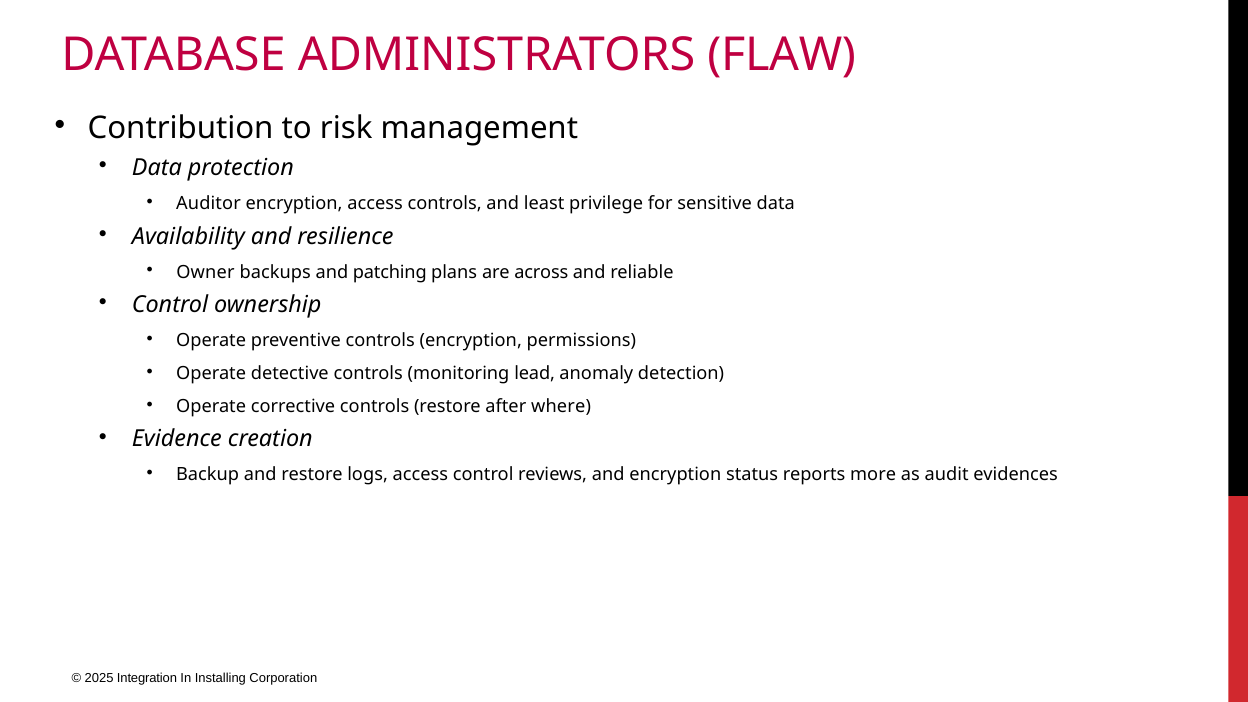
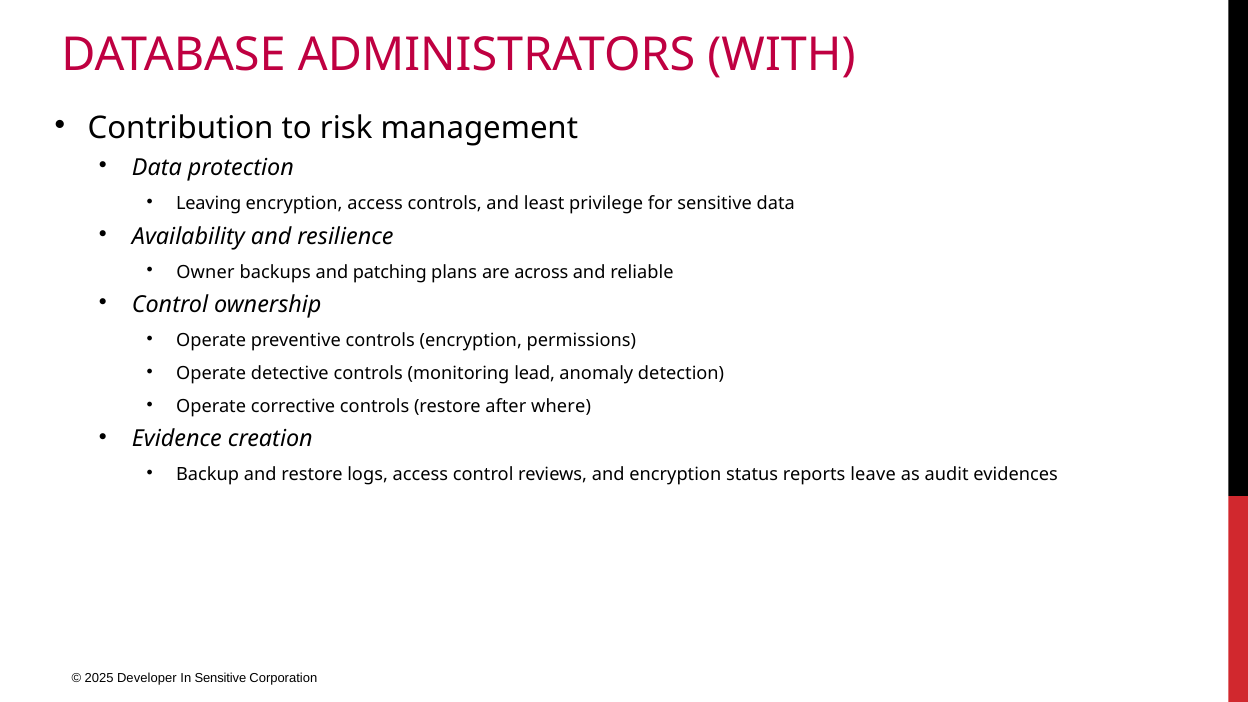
FLAW: FLAW -> WITH (782, 55)
Auditor: Auditor -> Leaving (209, 204)
more: more -> leave (873, 475)
Integration: Integration -> Developer (147, 678)
In Installing: Installing -> Sensitive (220, 678)
